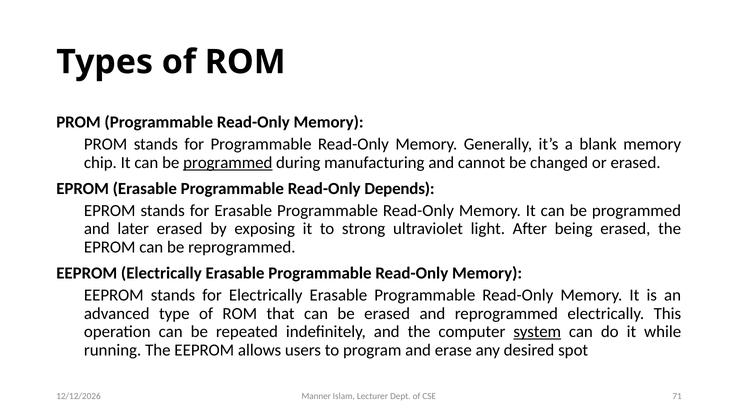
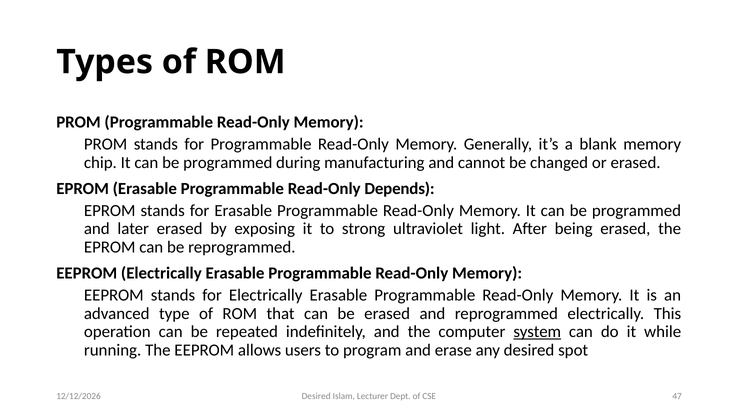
programmed underline: present -> none (228, 163)
Manner: Manner -> Desired (316, 396)
71: 71 -> 47 (677, 396)
